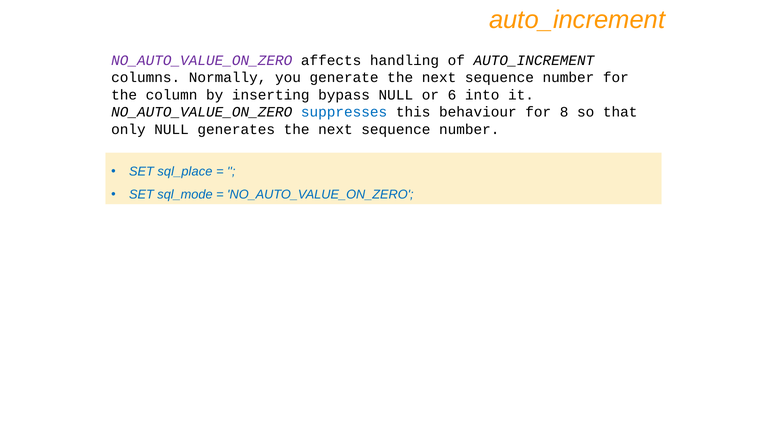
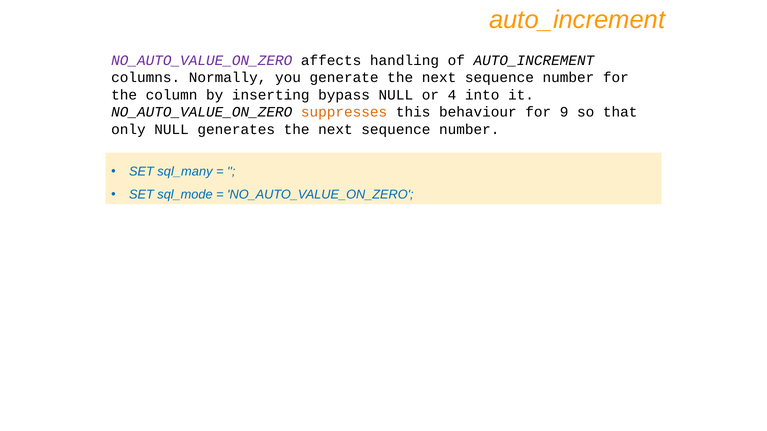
6: 6 -> 4 (452, 95)
suppresses colour: blue -> orange (344, 112)
8: 8 -> 9 (564, 112)
sql_place: sql_place -> sql_many (185, 172)
